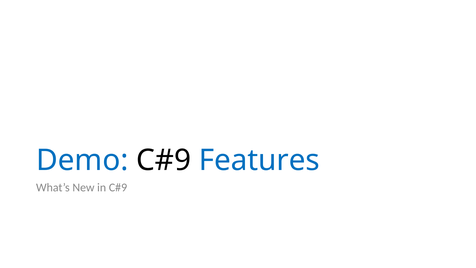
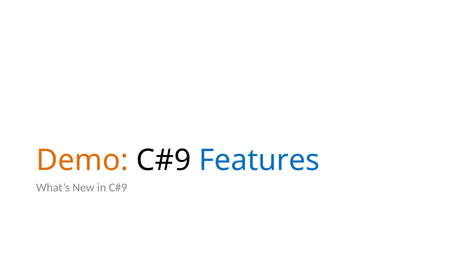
Demo colour: blue -> orange (82, 160)
